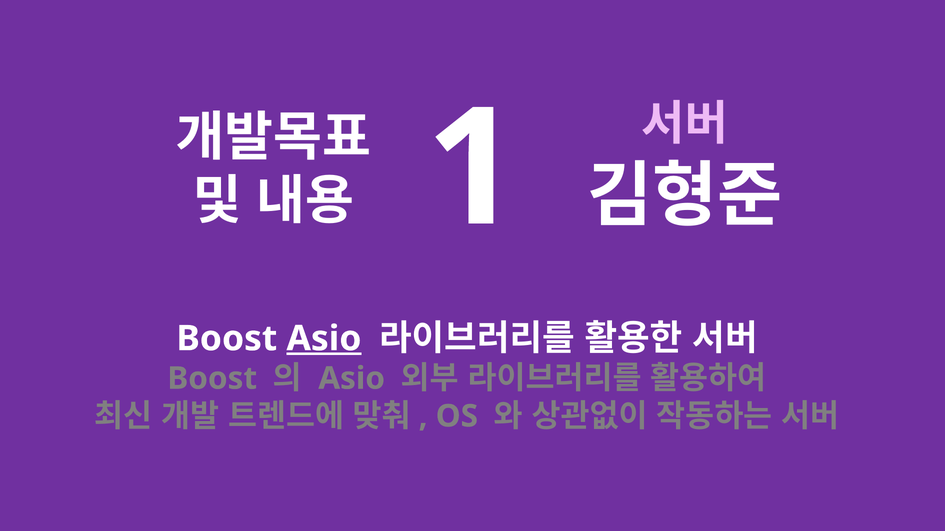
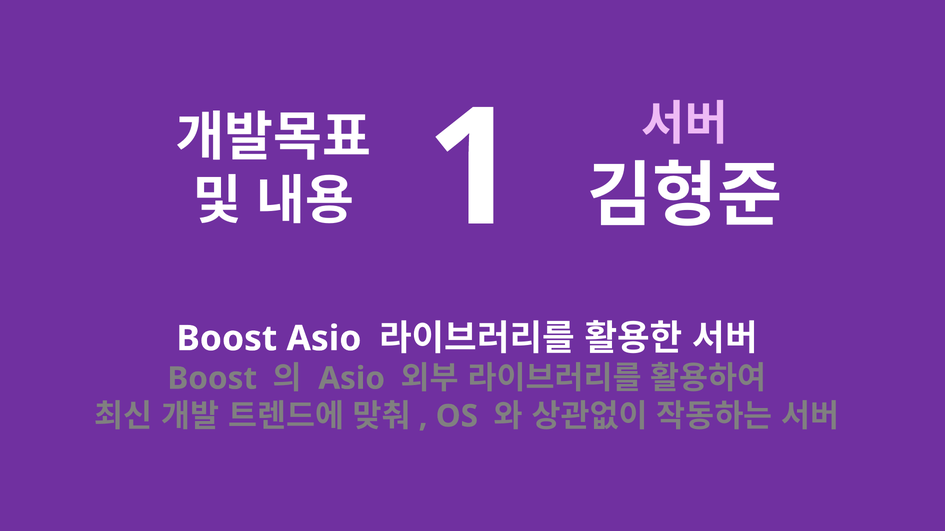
Asio underline: present -> none (324, 339)
